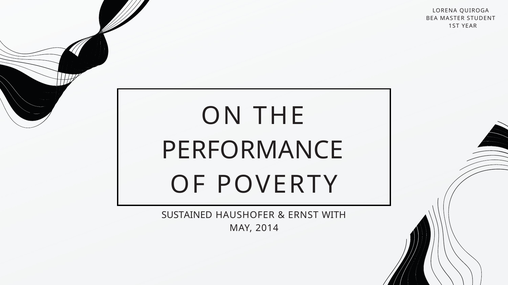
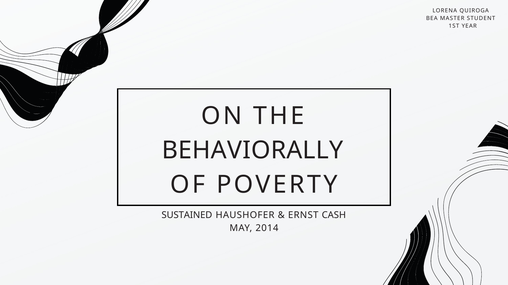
PERFORMANCE: PERFORMANCE -> BEHAVIORALLY (253, 151)
WITH: WITH -> CASH (334, 216)
